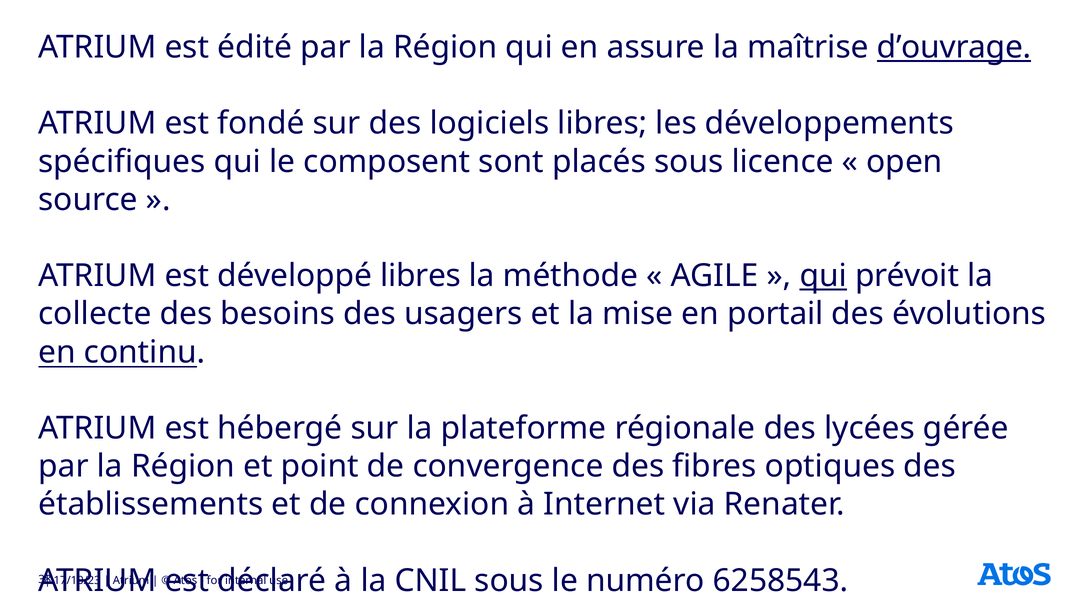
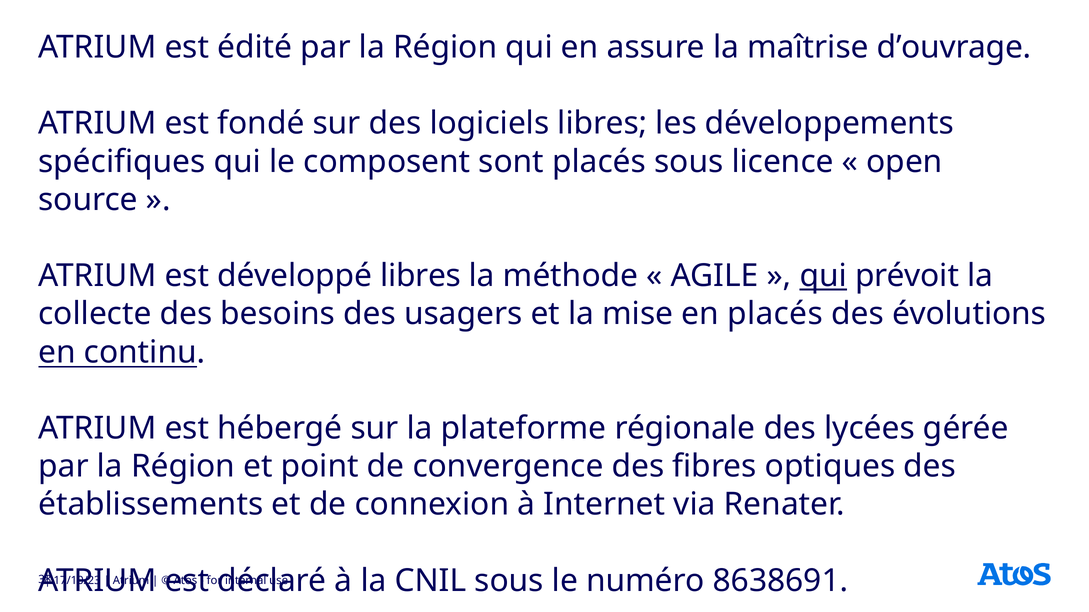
d’ouvrage underline: present -> none (954, 47)
en portail: portail -> placés (775, 314)
6258543: 6258543 -> 8638691 (780, 581)
